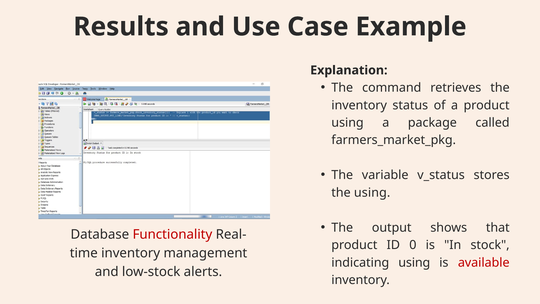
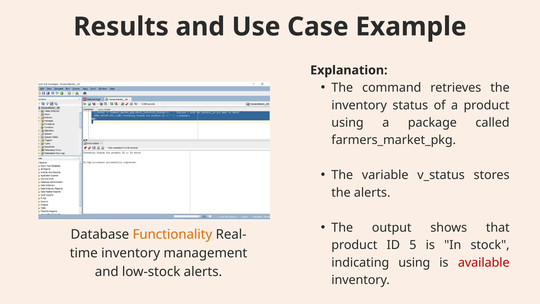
the using: using -> alerts (372, 192)
Functionality colour: red -> orange (172, 234)
0: 0 -> 5 (413, 245)
